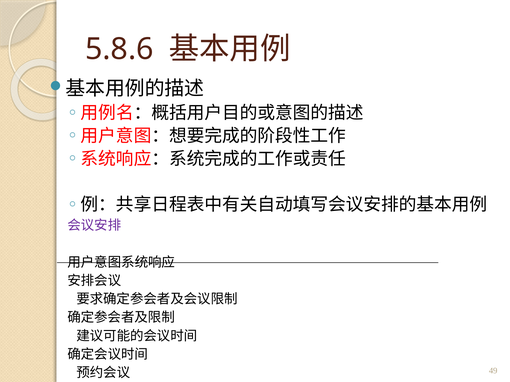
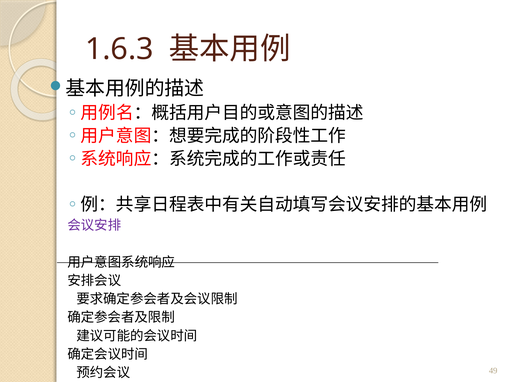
5.8.6: 5.8.6 -> 1.6.3 (119, 49)
